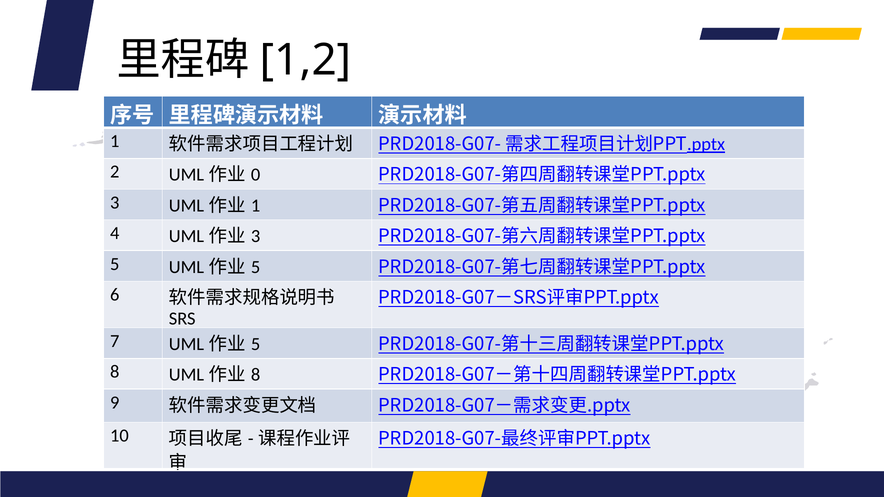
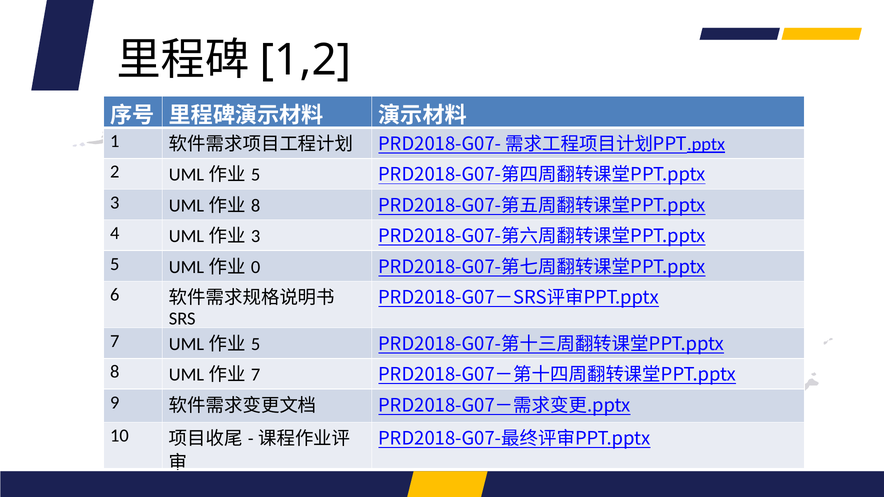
0: 0 -> 5 (256, 175)
1: 1 -> 8 (256, 206)
5: 5 -> 0 (256, 267)
8: 8 -> 7 (256, 375)
